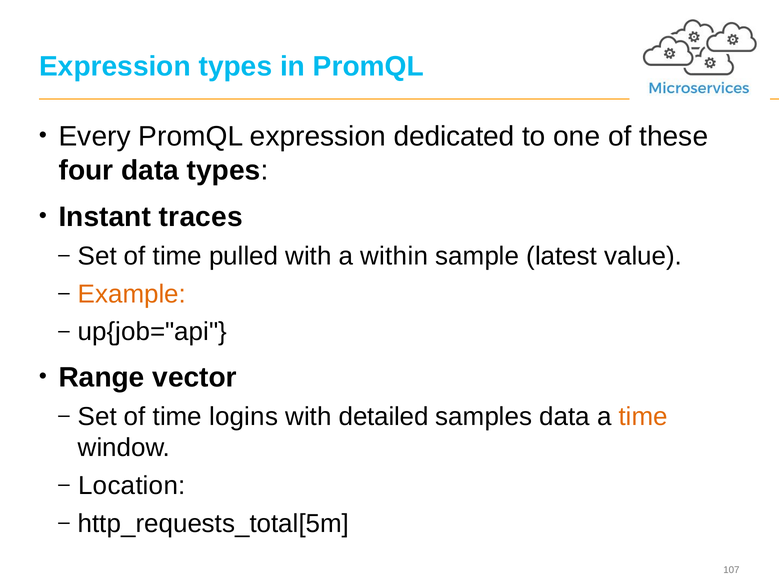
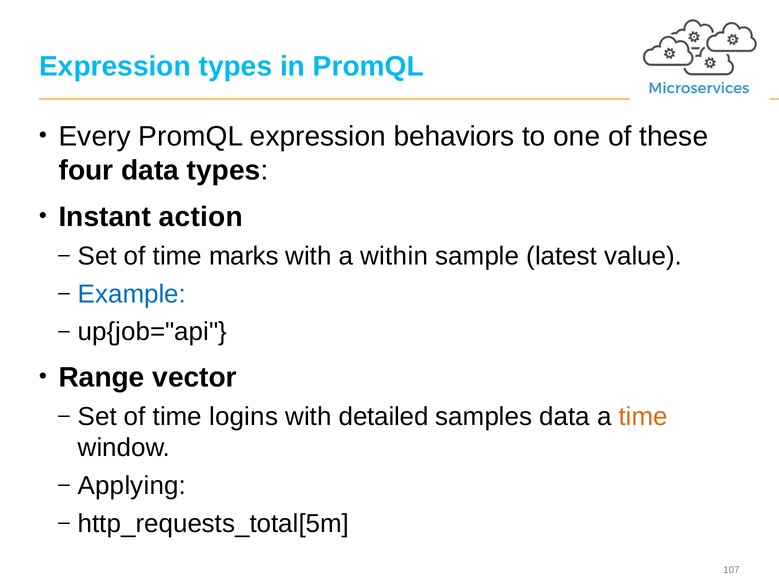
dedicated: dedicated -> behaviors (454, 137)
traces: traces -> action (201, 217)
pulled: pulled -> marks (244, 256)
Example colour: orange -> blue (132, 294)
Location: Location -> Applying (132, 486)
